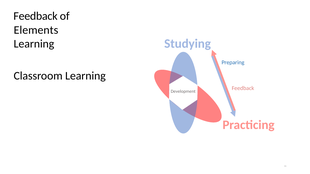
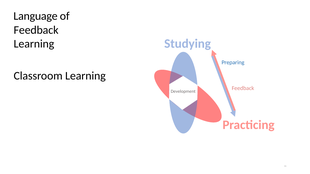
Feedback: Feedback -> Language (36, 16)
Elements: Elements -> Feedback (36, 30)
